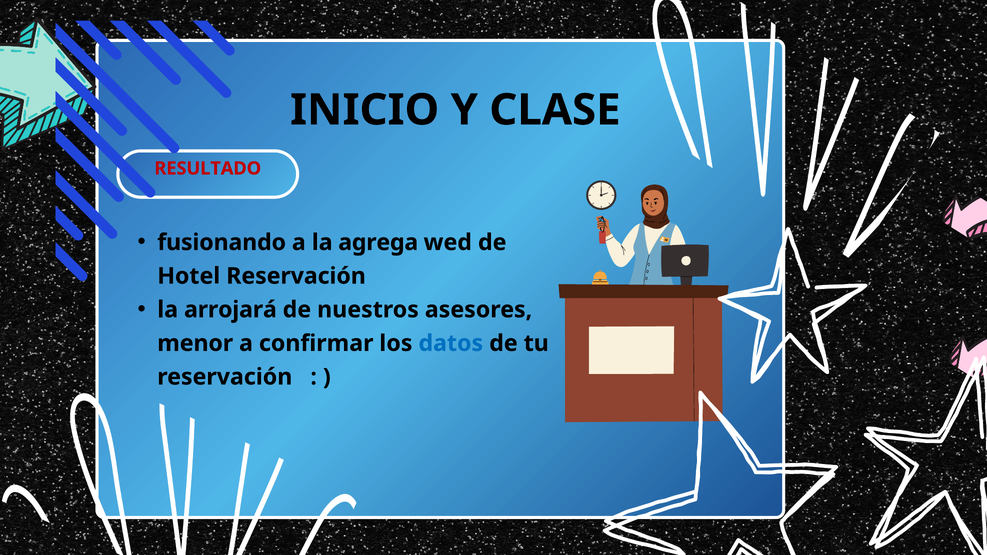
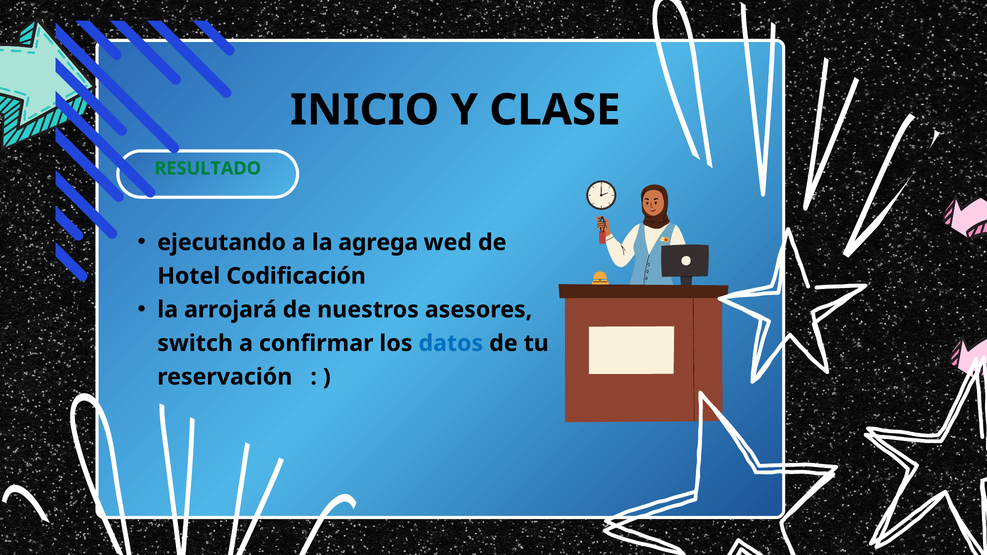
RESULTADO colour: red -> green (208, 169)
fusionando: fusionando -> ejecutando (222, 243)
Hotel Reservación: Reservación -> Codificación (296, 276)
menor: menor -> switch (195, 343)
